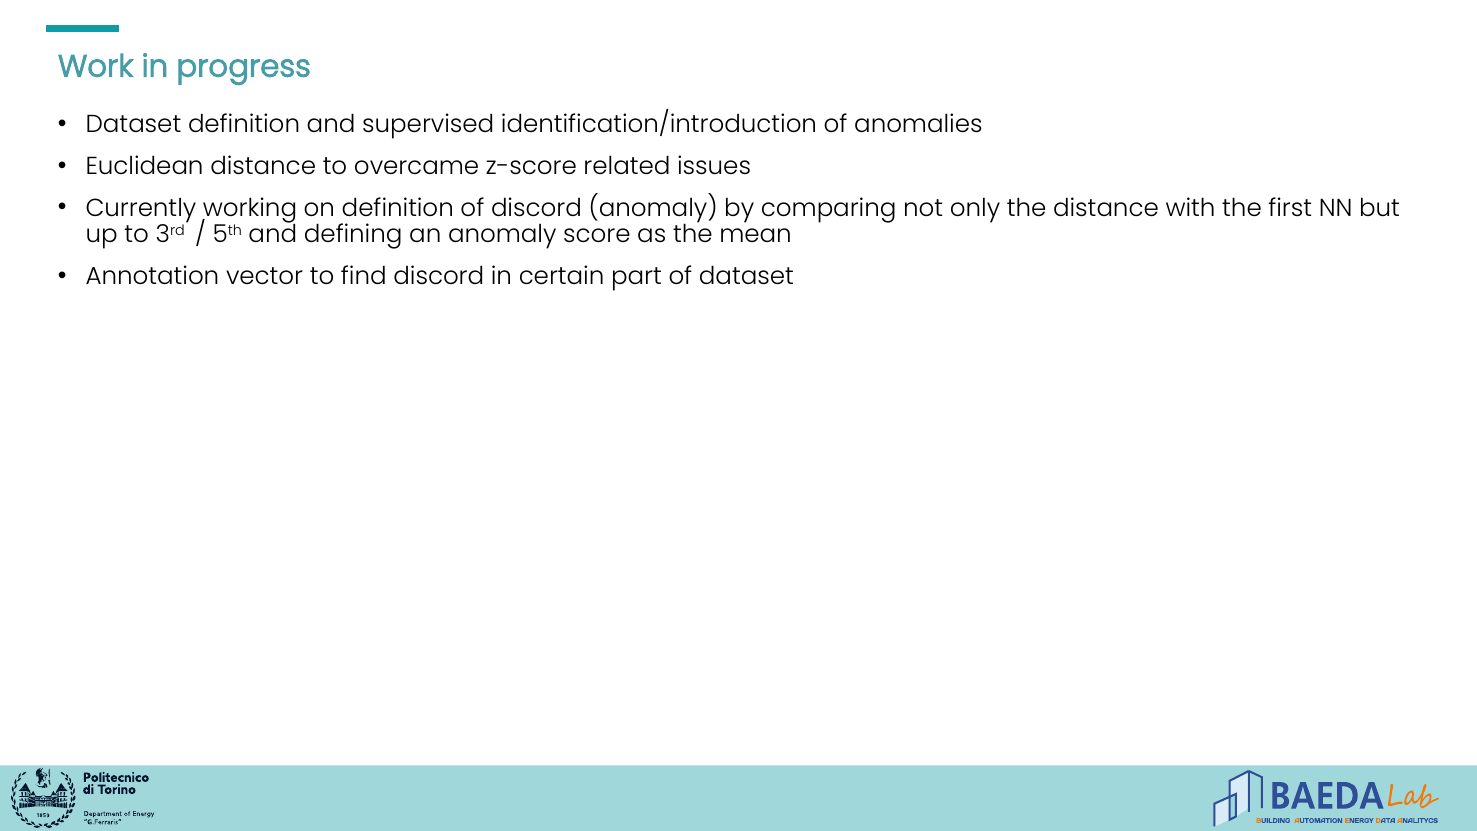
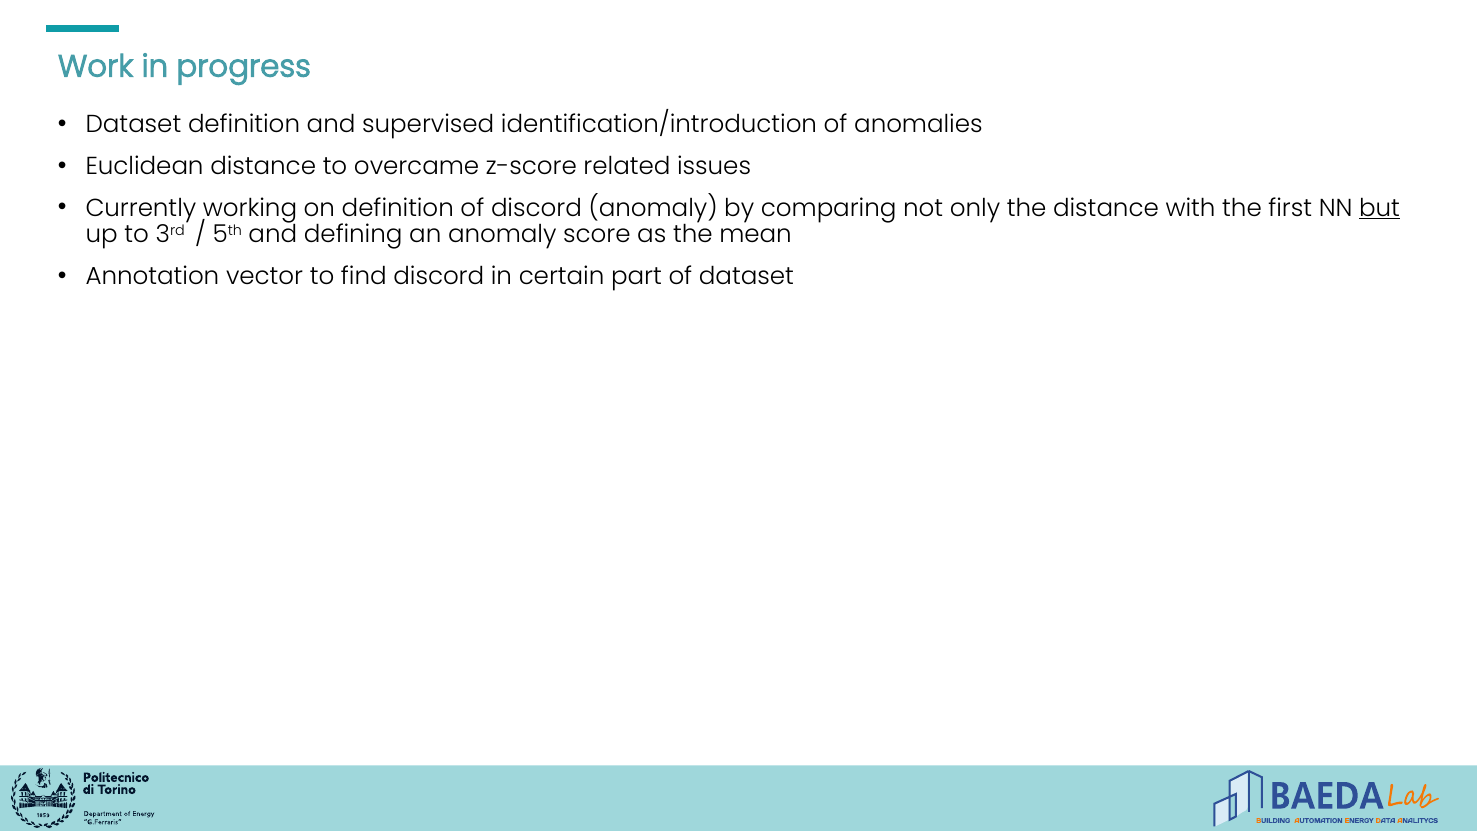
but underline: none -> present (1380, 208)
